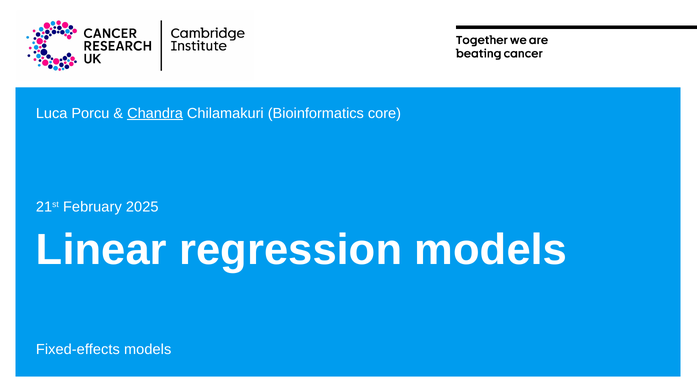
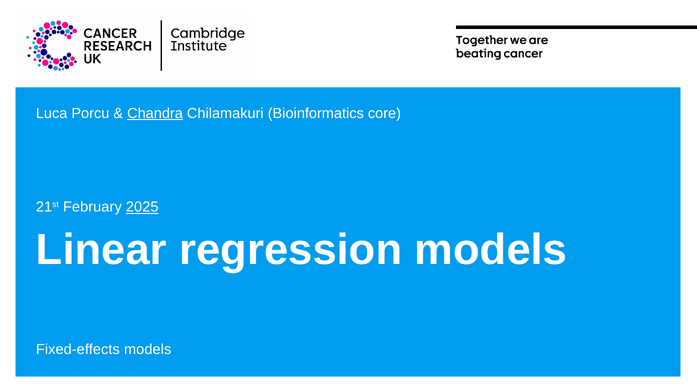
2025 underline: none -> present (142, 207)
